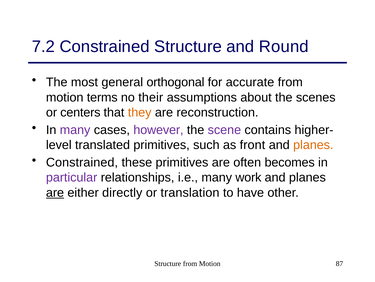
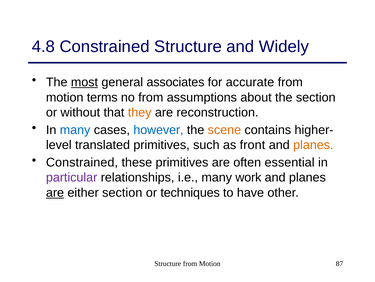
7.2: 7.2 -> 4.8 (43, 46)
Round: Round -> Widely (284, 46)
most underline: none -> present (84, 82)
orthogonal: orthogonal -> associates (175, 82)
no their: their -> from (151, 97)
the scenes: scenes -> section (316, 97)
centers: centers -> without (80, 112)
many colour: purple -> blue (75, 130)
however colour: purple -> blue (158, 130)
scene colour: purple -> orange (224, 130)
becomes: becomes -> essential (290, 162)
either directly: directly -> section (122, 192)
translation: translation -> techniques (190, 192)
